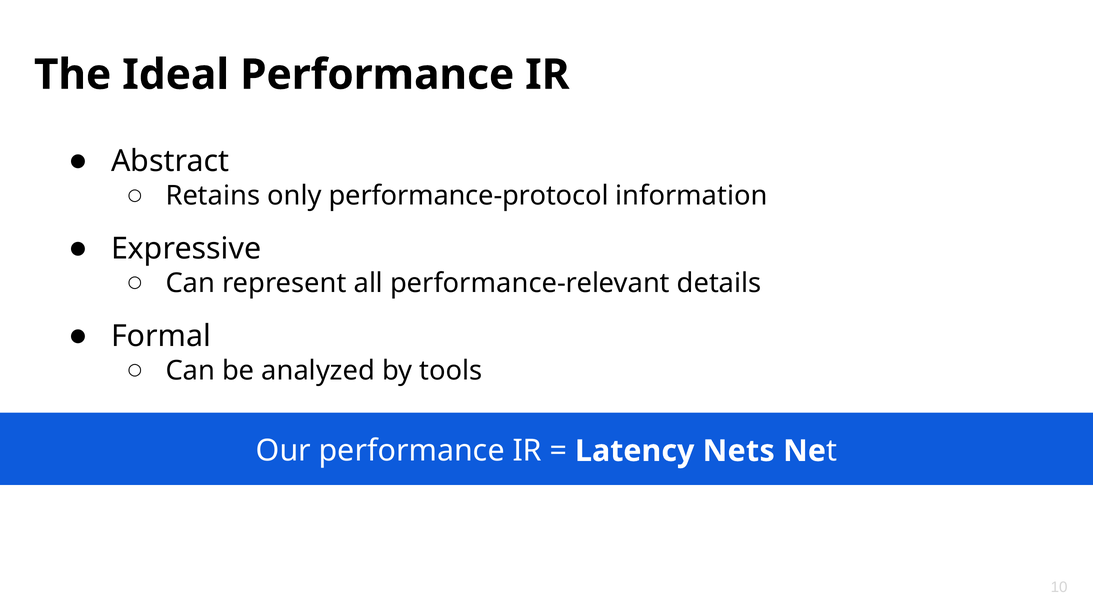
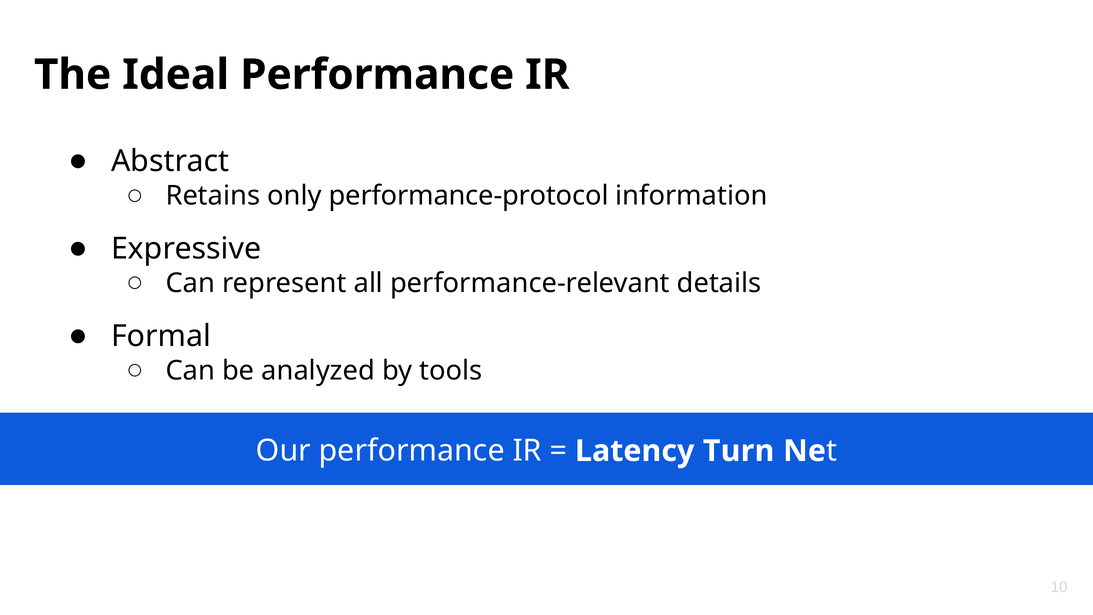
Nets: Nets -> Turn (739, 451)
